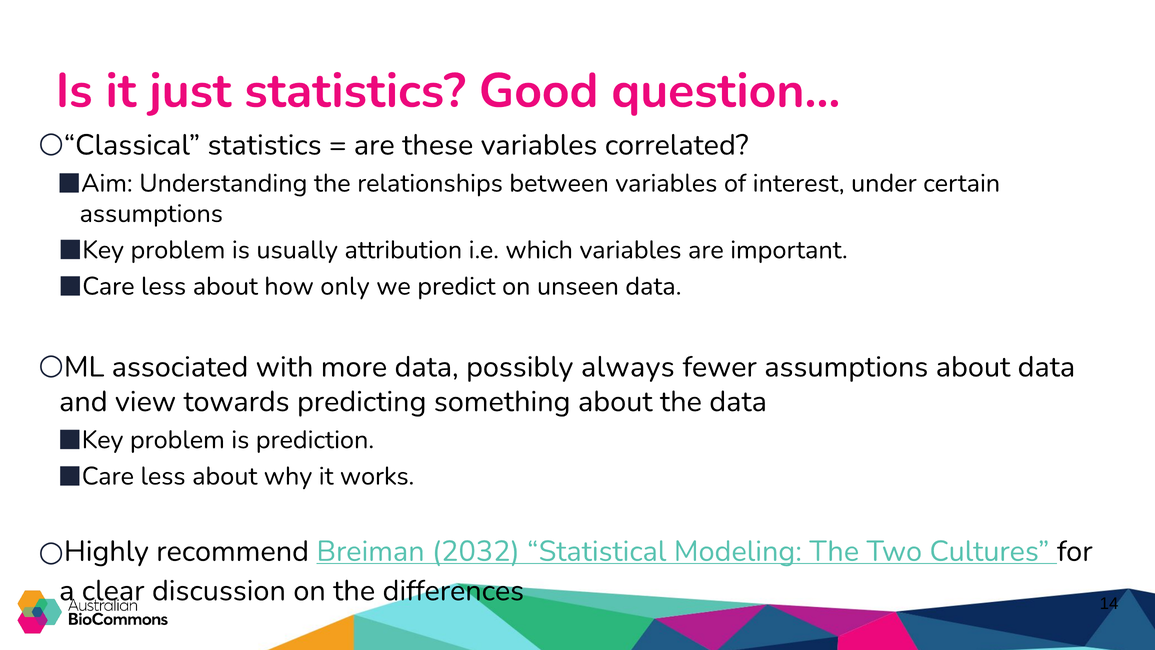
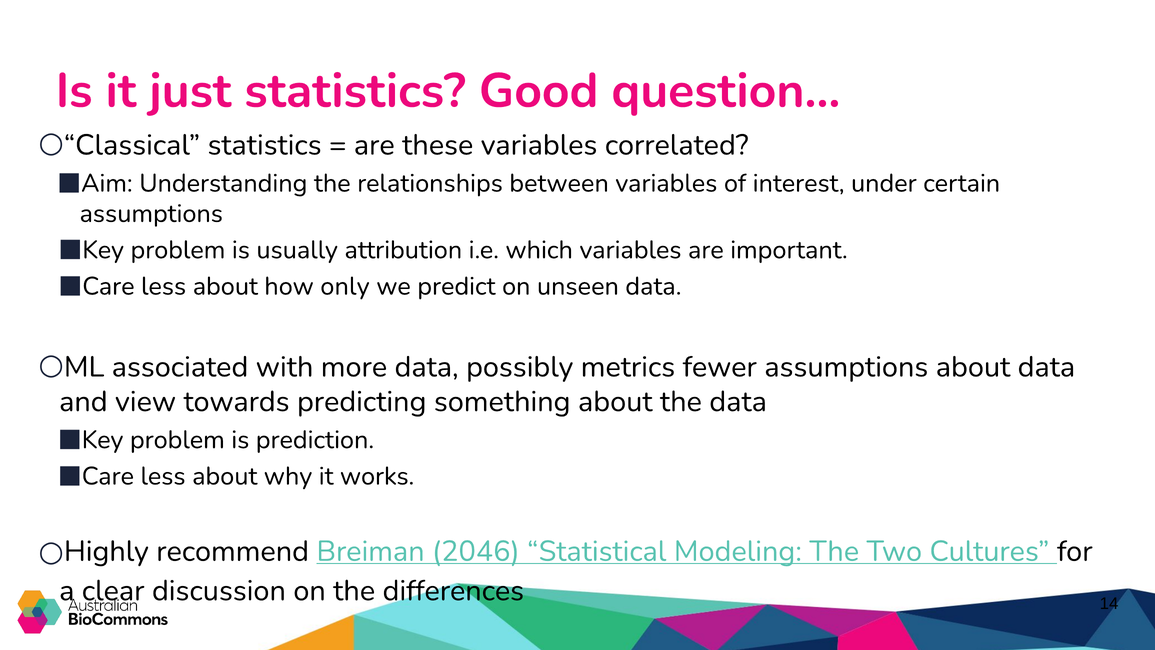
always: always -> metrics (628, 367)
2032: 2032 -> 2046 (476, 551)
